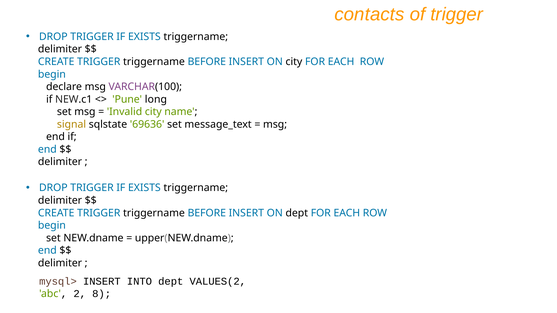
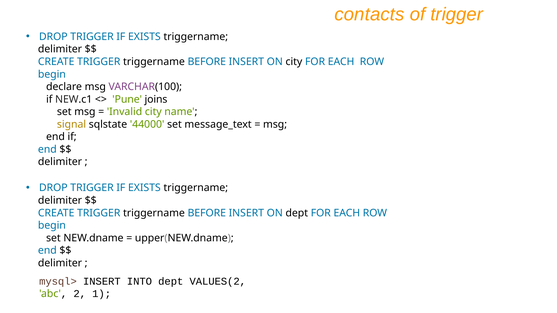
long: long -> joins (156, 99)
69636: 69636 -> 44000 (147, 124)
8: 8 -> 1 (102, 294)
